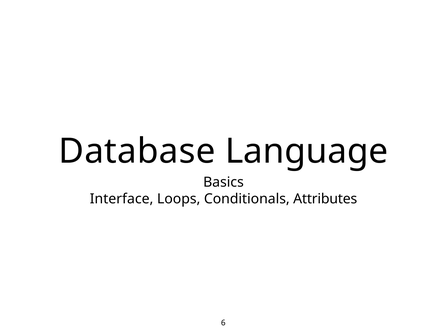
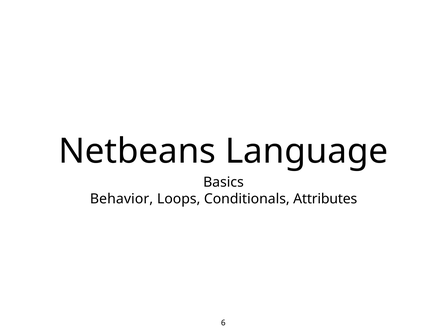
Database: Database -> Netbeans (137, 151)
Interface: Interface -> Behavior (122, 199)
